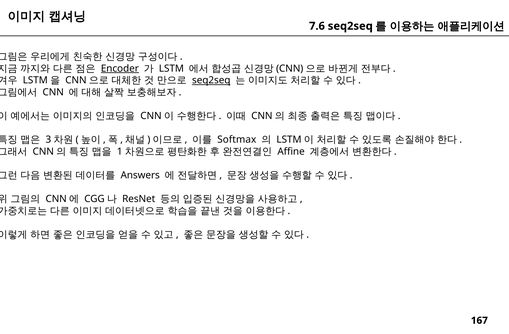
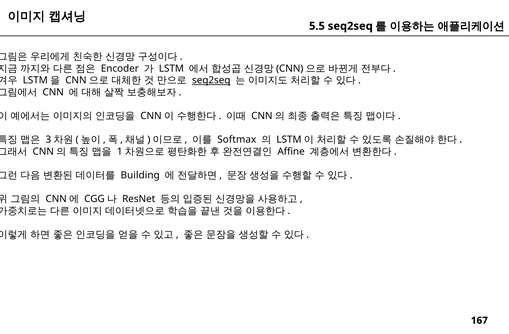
7.6: 7.6 -> 5.5 (317, 26)
Encoder underline: present -> none (120, 69)
Answers: Answers -> Building (140, 175)
